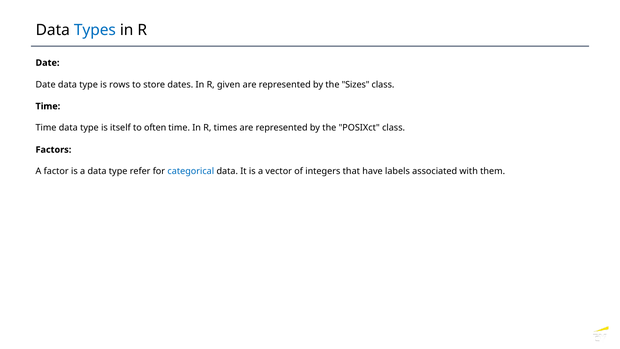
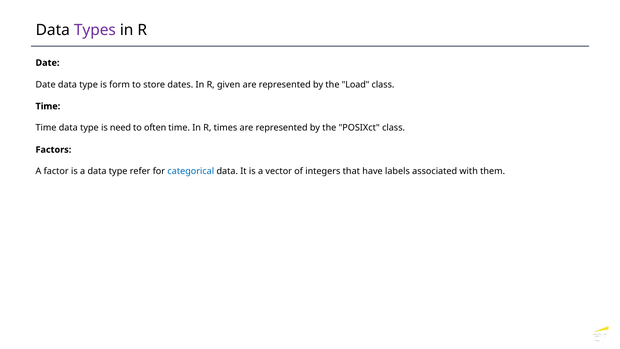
Types colour: blue -> purple (95, 30)
rows: rows -> form (120, 84)
Sizes: Sizes -> Load (356, 84)
itself: itself -> need (120, 128)
